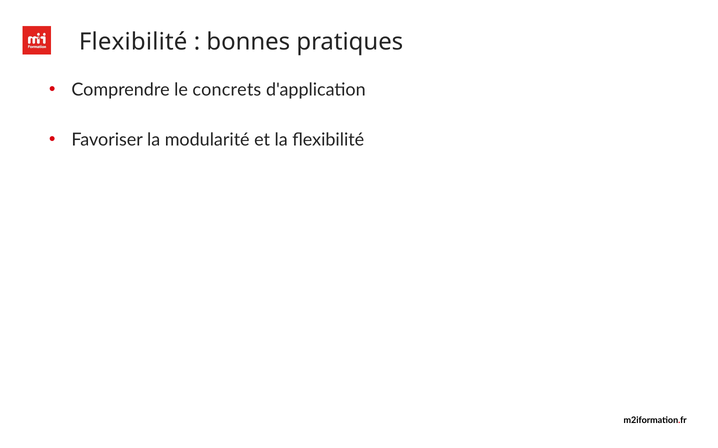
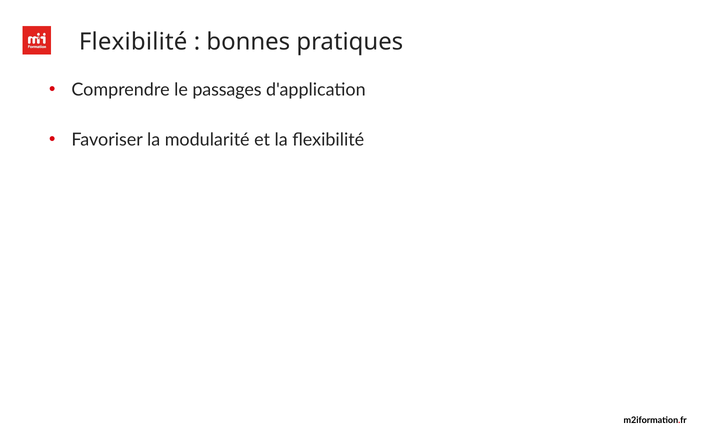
concrets: concrets -> passages (227, 90)
